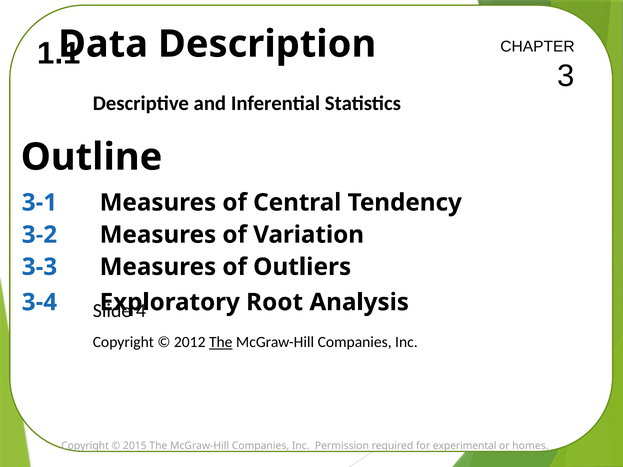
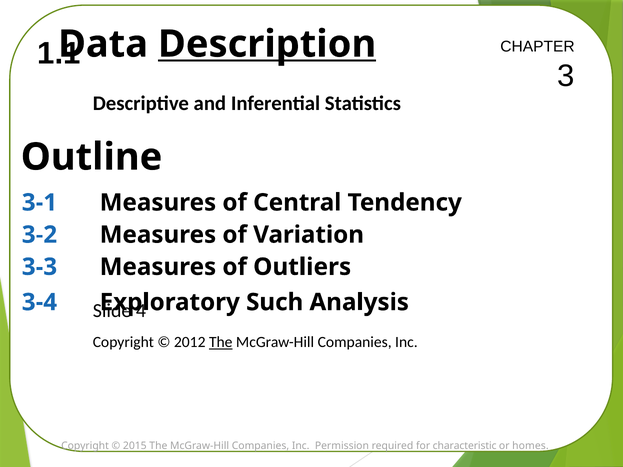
Description underline: none -> present (267, 44)
Root: Root -> Such (275, 302)
experimental: experimental -> characteristic (465, 446)
